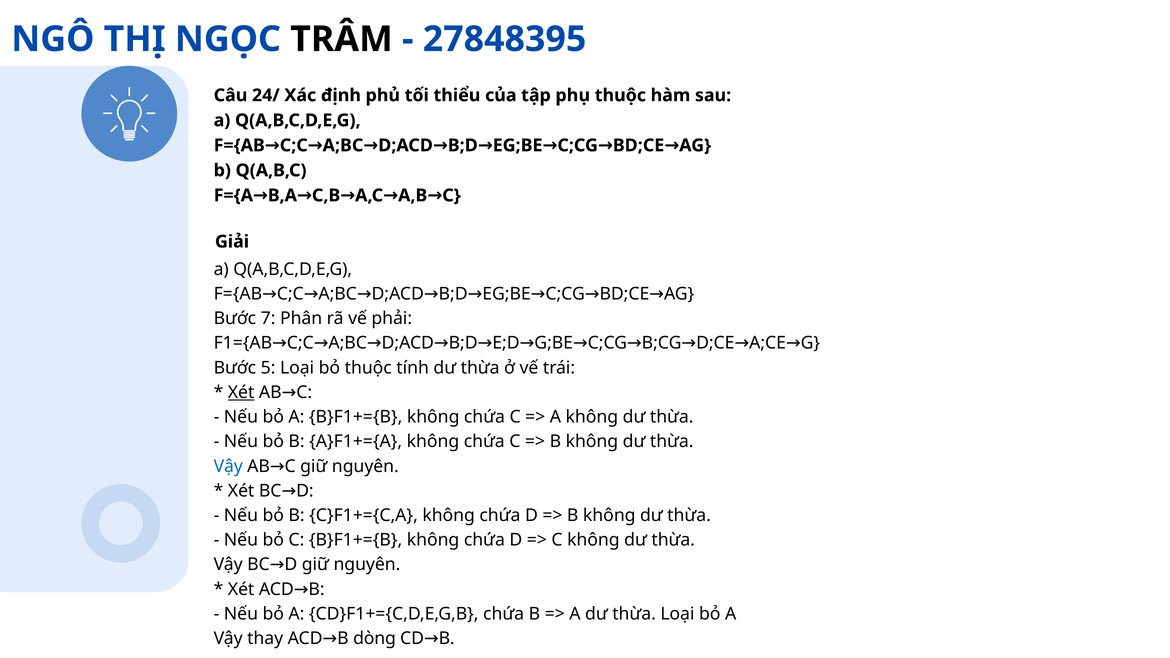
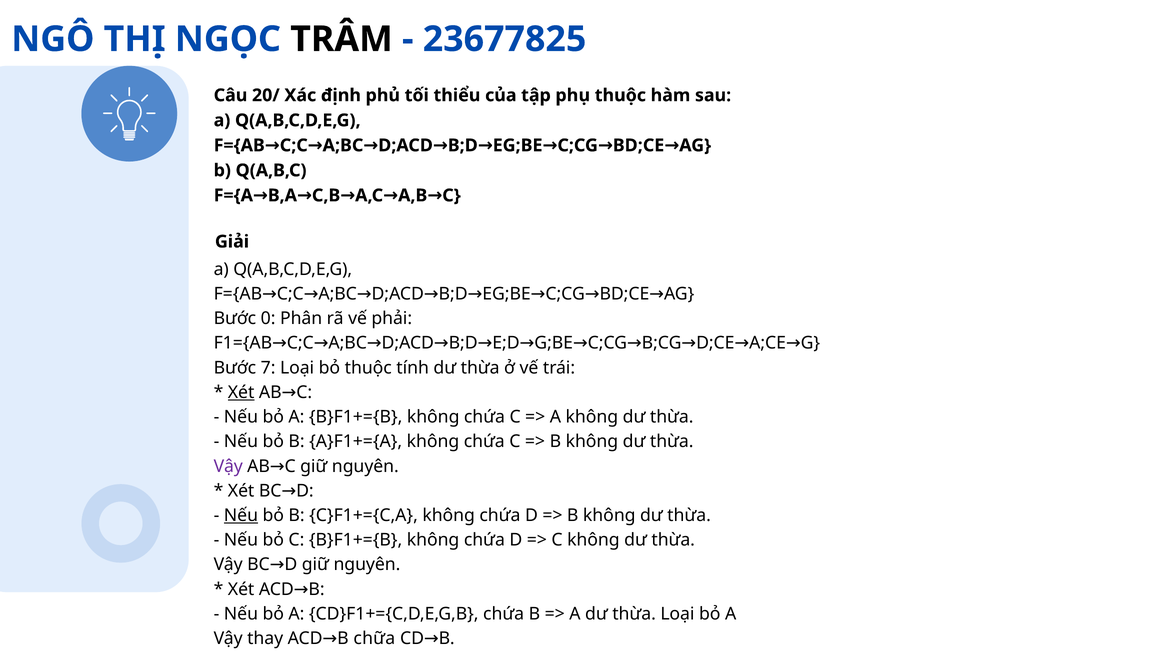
27848395: 27848395 -> 23677825 (505, 39)
24/: 24/ -> 20/ (266, 95)
7: 7 -> 0 (268, 319)
5: 5 -> 7 (268, 368)
Vậy colour: blue -> purple (228, 466)
Nếu underline: none -> present (241, 516)
dòng: dòng -> chữa (374, 639)
